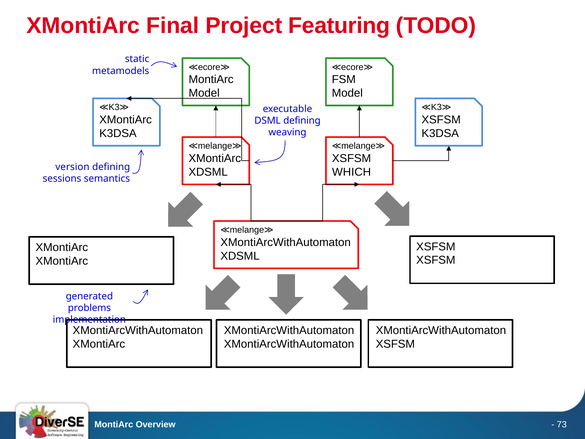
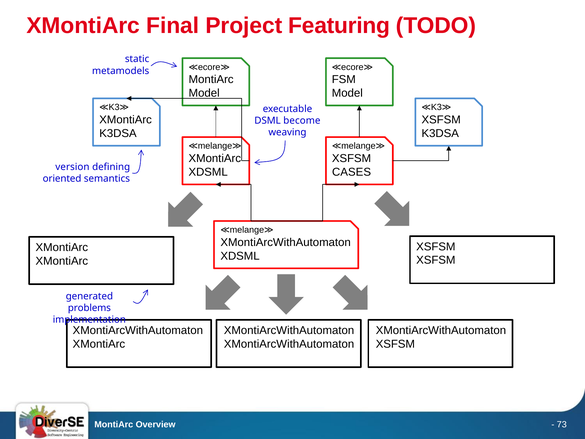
DSML defining: defining -> become (302, 121)
WHICH: WHICH -> CASES (352, 172)
sessions: sessions -> oriented (62, 179)
